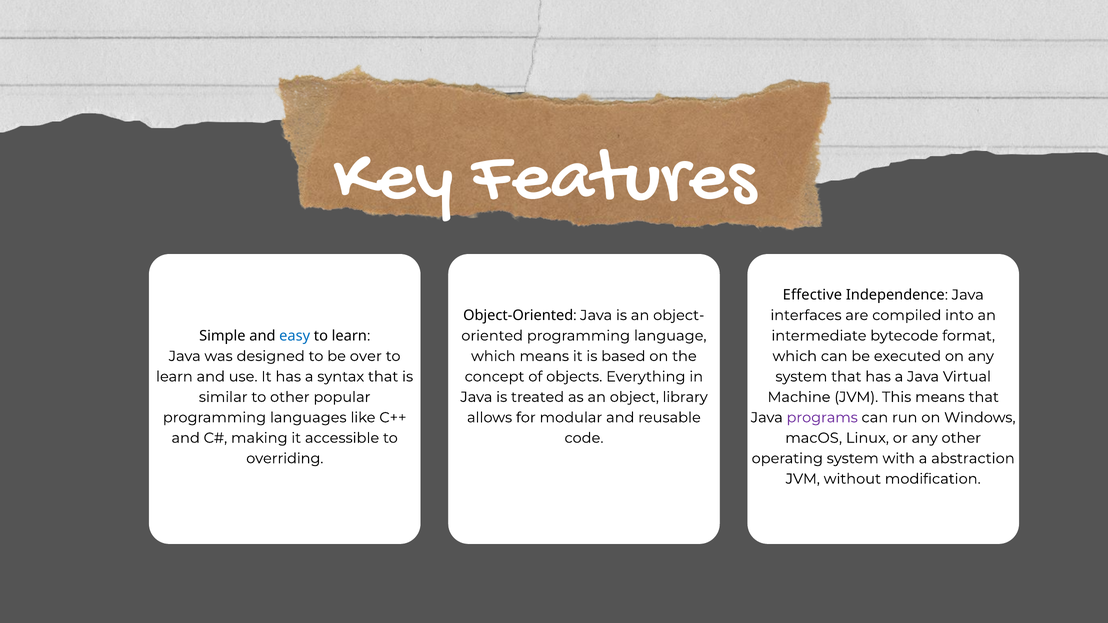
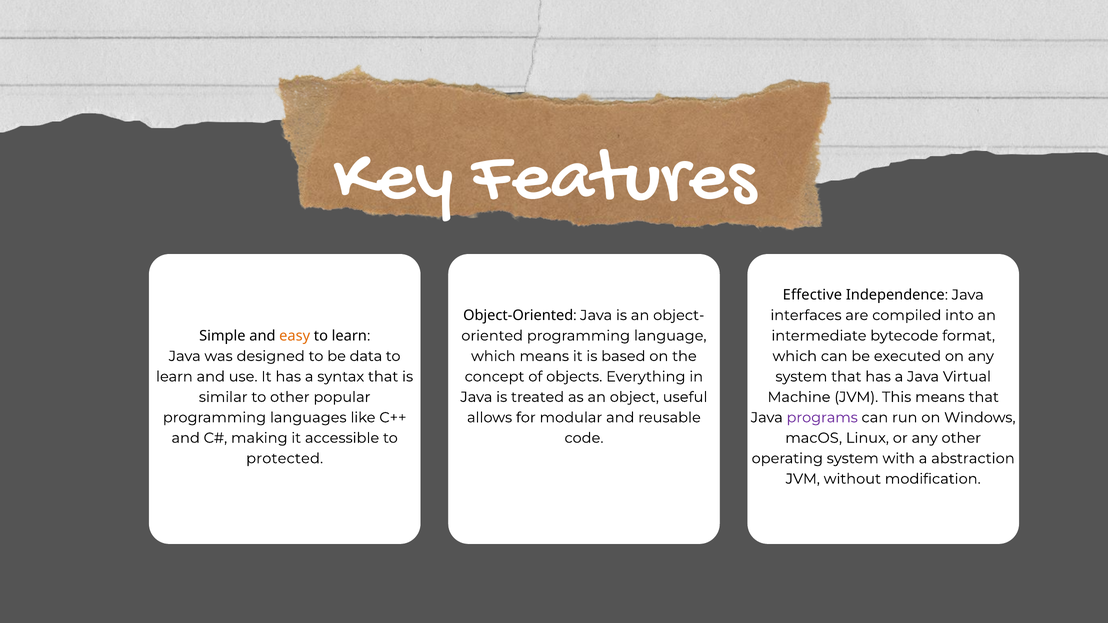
easy colour: blue -> orange (295, 336)
over: over -> data (366, 356)
library: library -> useful (685, 397)
overriding: overriding -> protected (285, 459)
